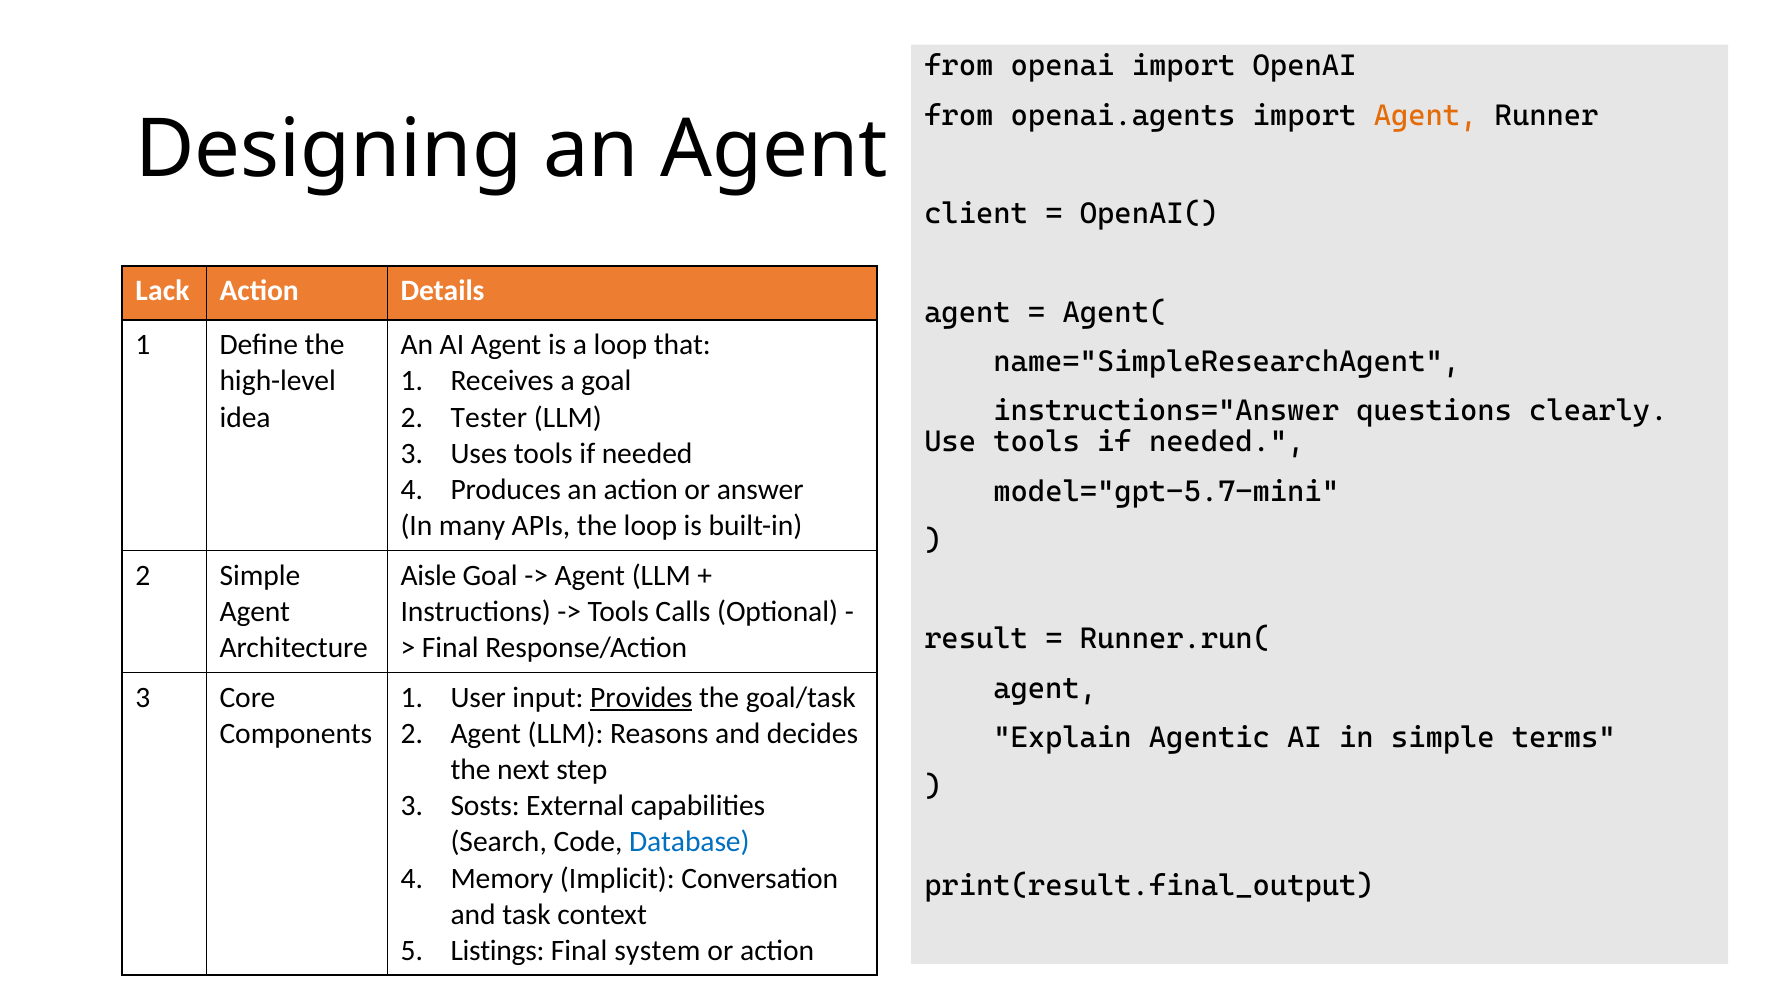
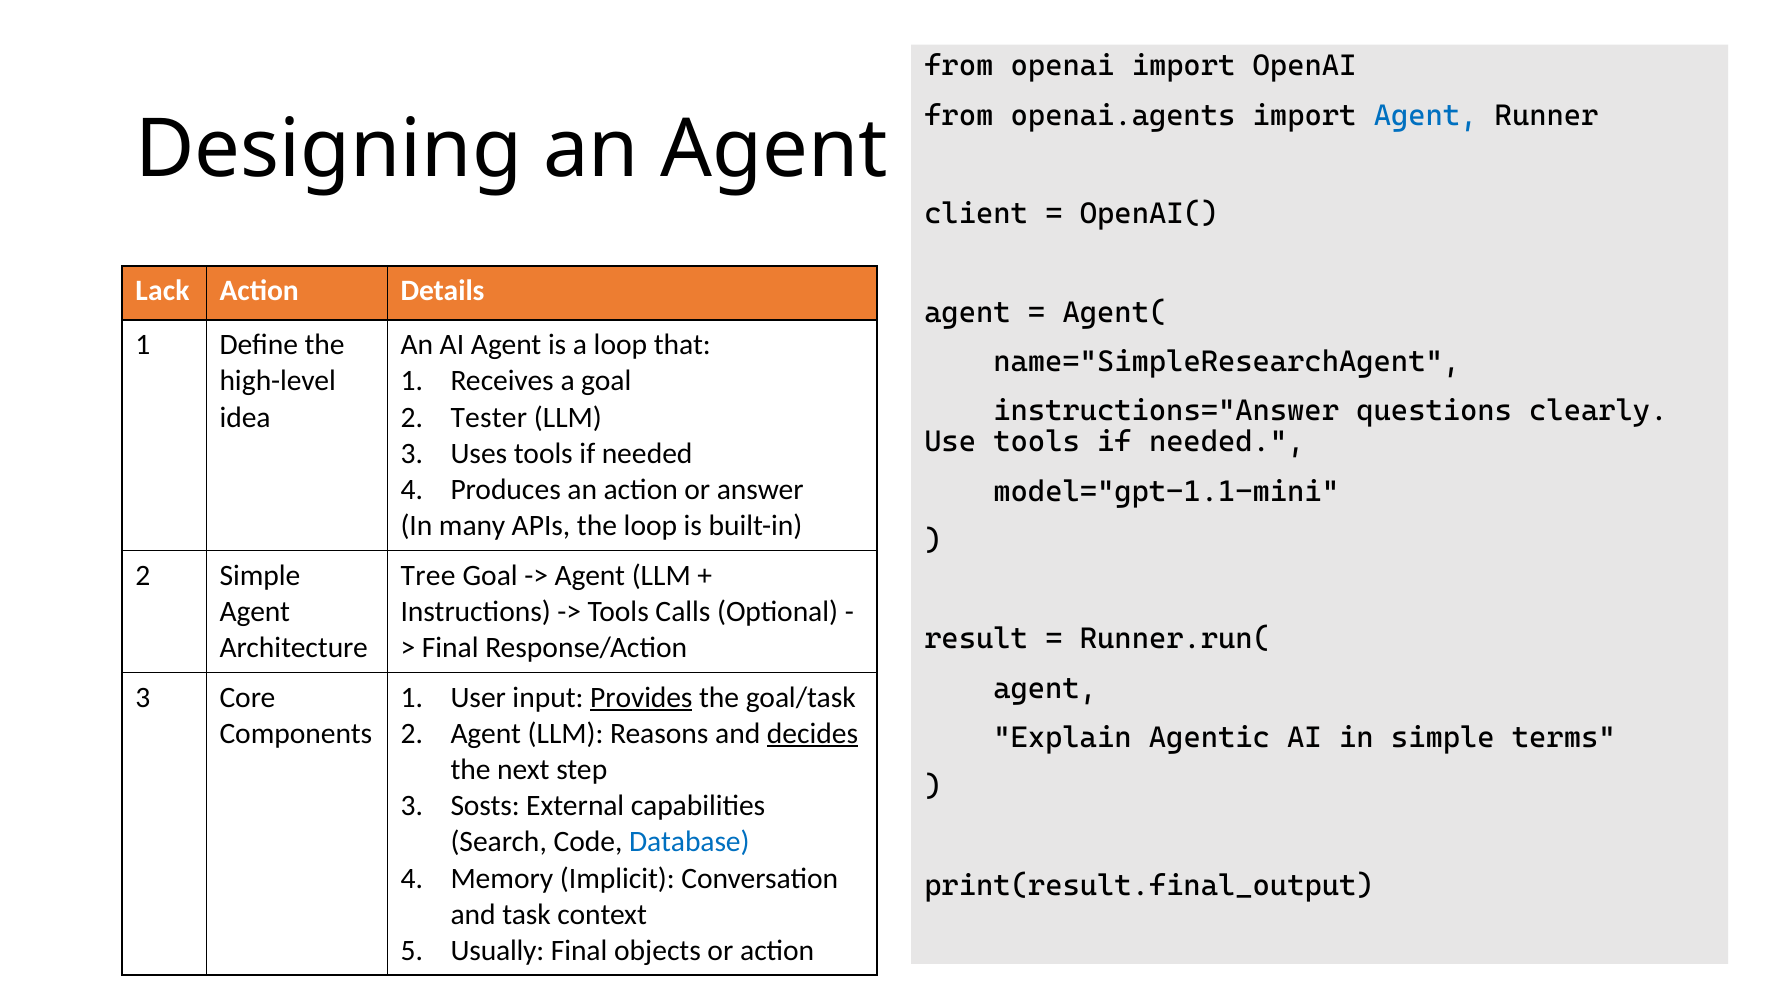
Agent colour: orange -> blue (1426, 116)
model="gpt-5.7-mini: model="gpt-5.7-mini -> model="gpt-1.1-mini (1166, 491)
Aisle: Aisle -> Tree (428, 576)
decides underline: none -> present (813, 734)
Listings: Listings -> Usually (497, 951)
system: system -> objects (658, 951)
